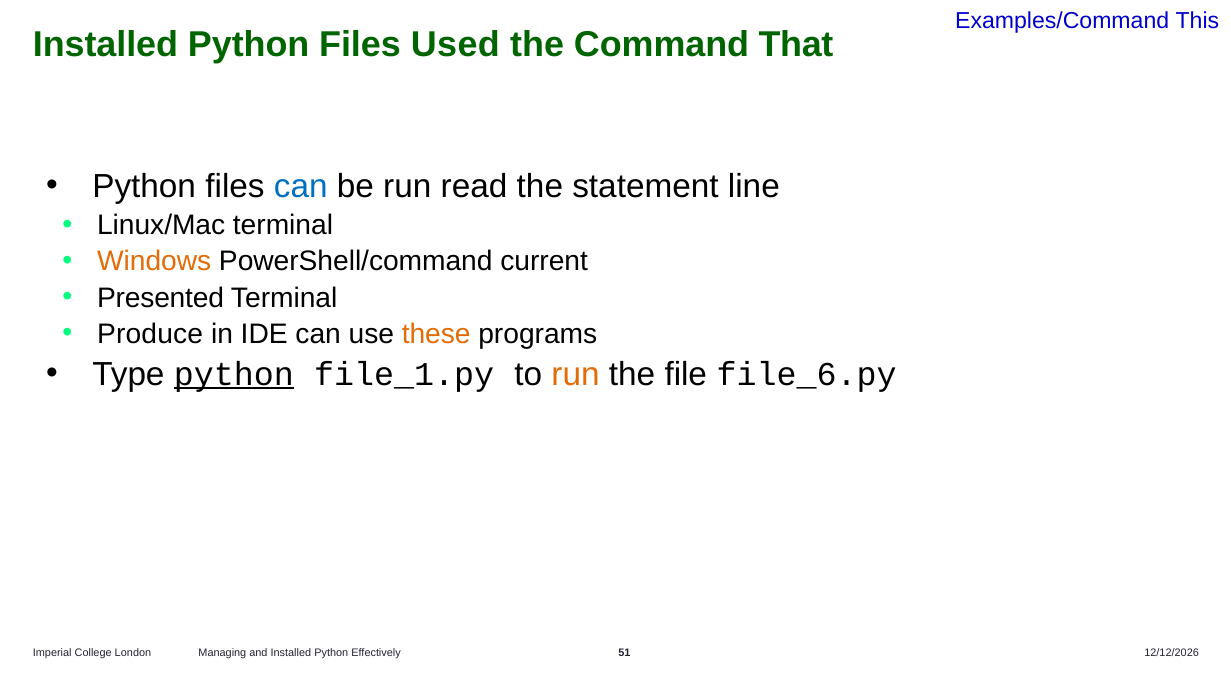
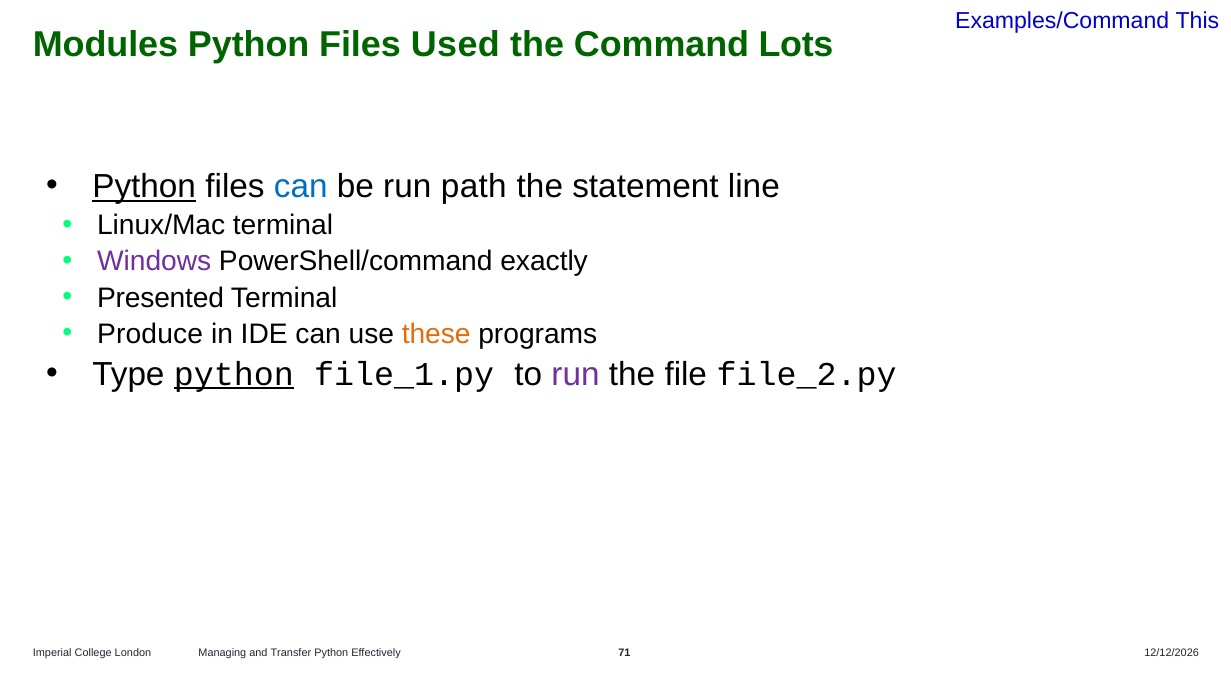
Installed: Installed -> Modules (105, 45)
That: That -> Lots (796, 45)
Python underline: none -> present (144, 187)
read: read -> path (474, 187)
Windows colour: orange -> purple (154, 262)
current: current -> exactly (544, 262)
run colour: orange -> purple (576, 374)
file_6.py: file_6.py -> file_2.py (807, 374)
and Installed: Installed -> Transfer (291, 654)
51: 51 -> 71 (624, 654)
